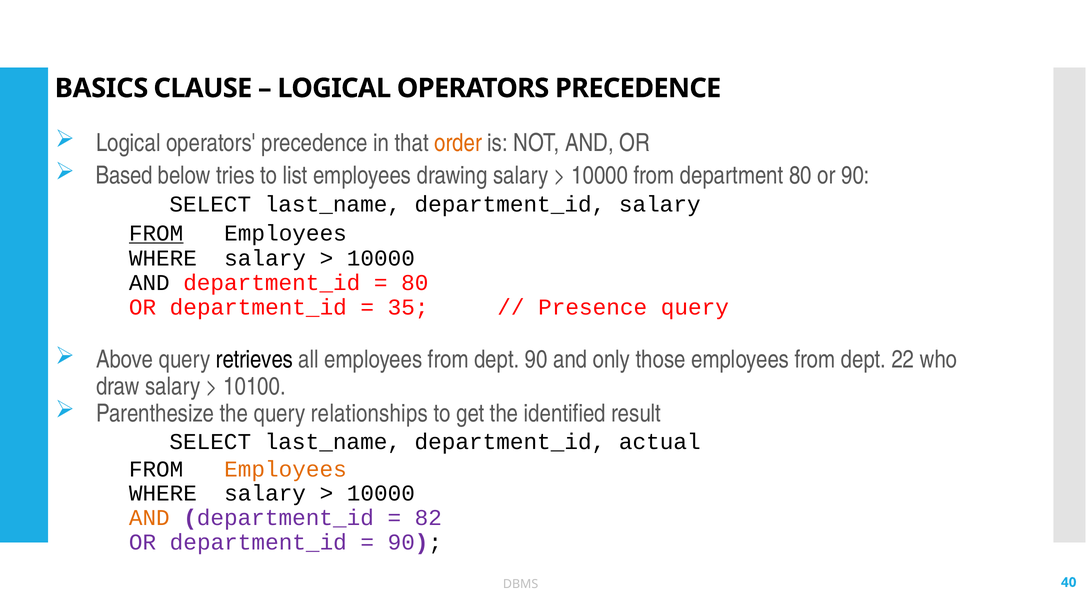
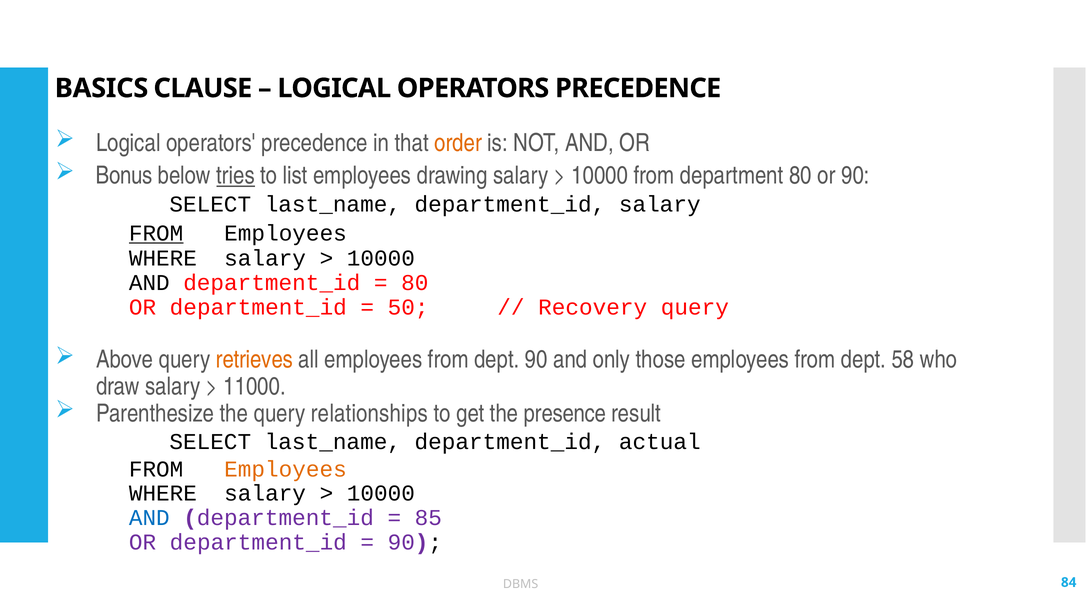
Based: Based -> Bonus (124, 176)
tries underline: none -> present (236, 176)
35: 35 -> 50 (408, 307)
Presence: Presence -> Recovery (593, 307)
retrieves colour: black -> orange (254, 360)
22: 22 -> 58 (903, 360)
10100: 10100 -> 11000 (255, 387)
identified: identified -> presence (565, 414)
AND colour: orange -> blue (149, 518)
82: 82 -> 85 (428, 518)
40: 40 -> 84 (1069, 583)
